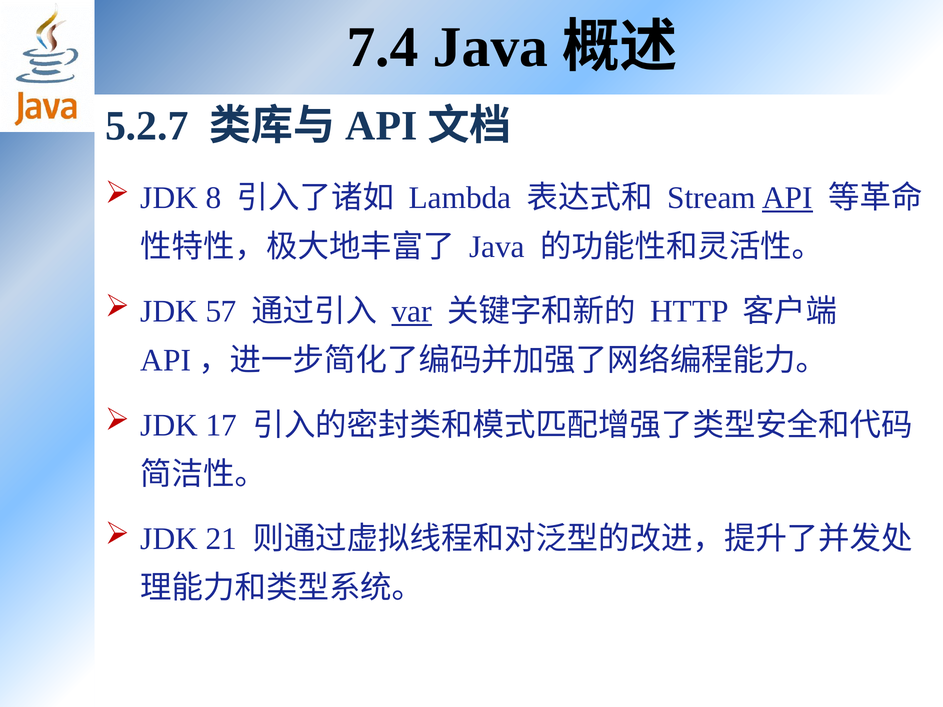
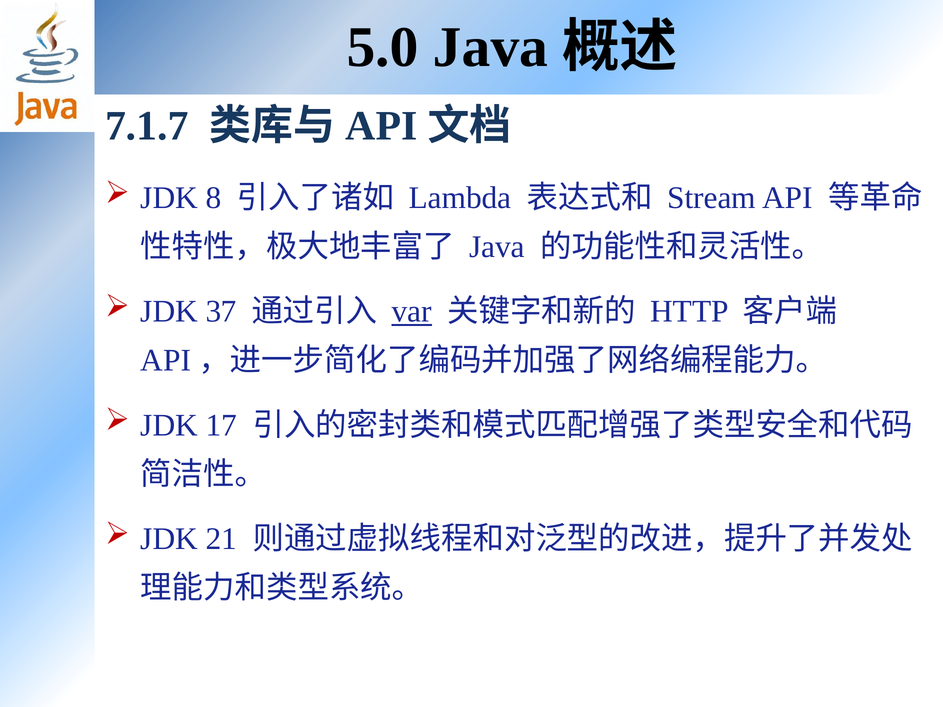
7.4: 7.4 -> 5.0 (383, 47)
5.2.7: 5.2.7 -> 7.1.7 (147, 126)
API underline: present -> none (787, 198)
57: 57 -> 37 (221, 312)
